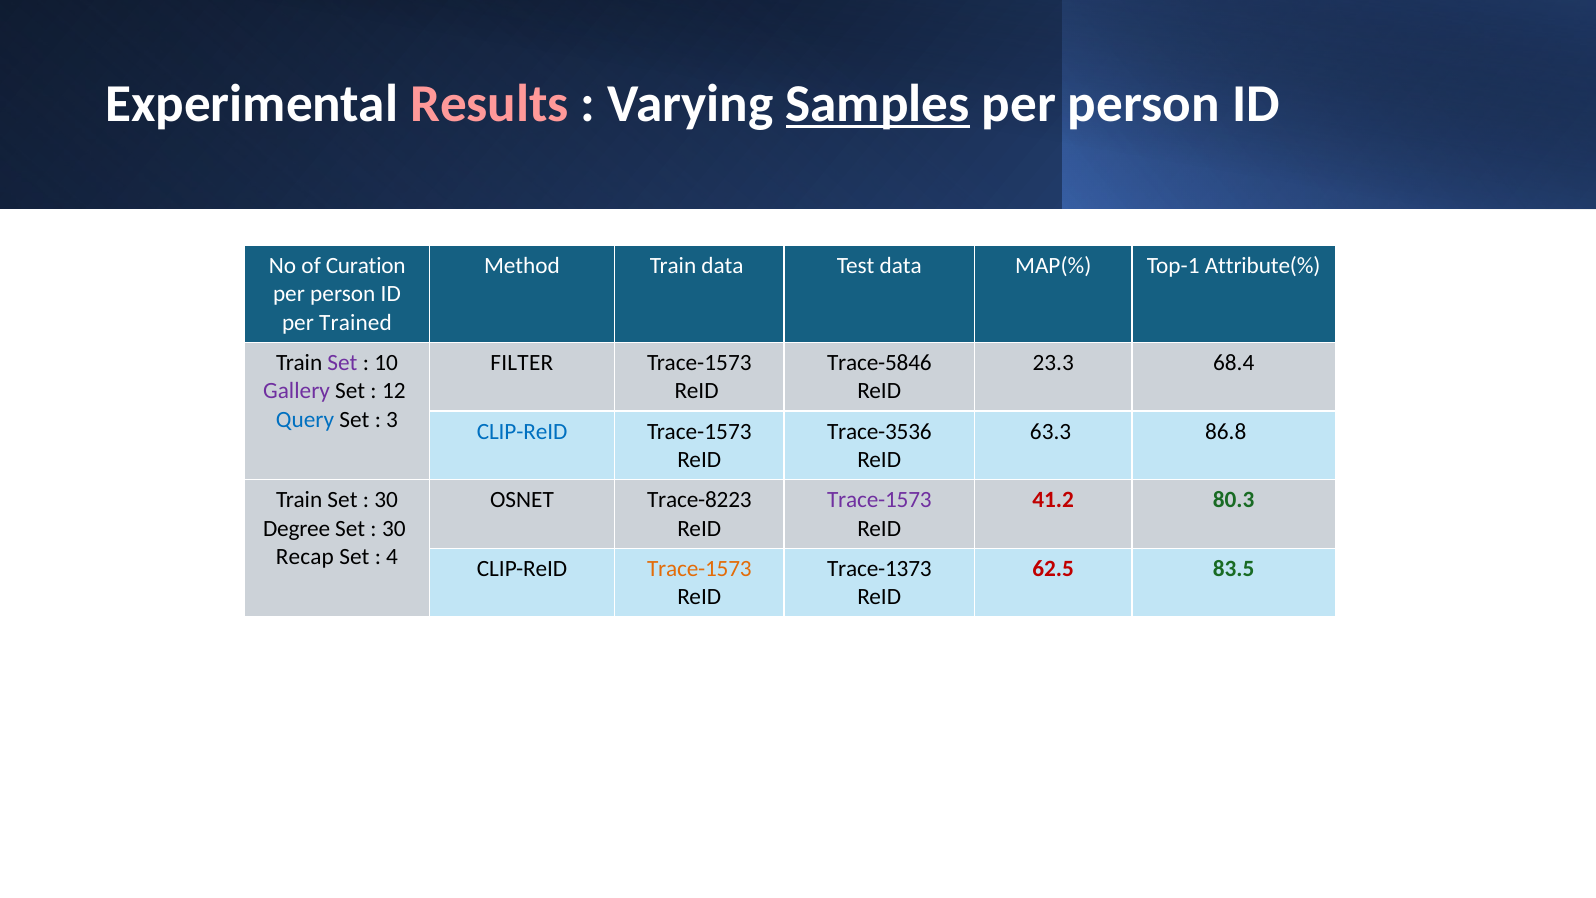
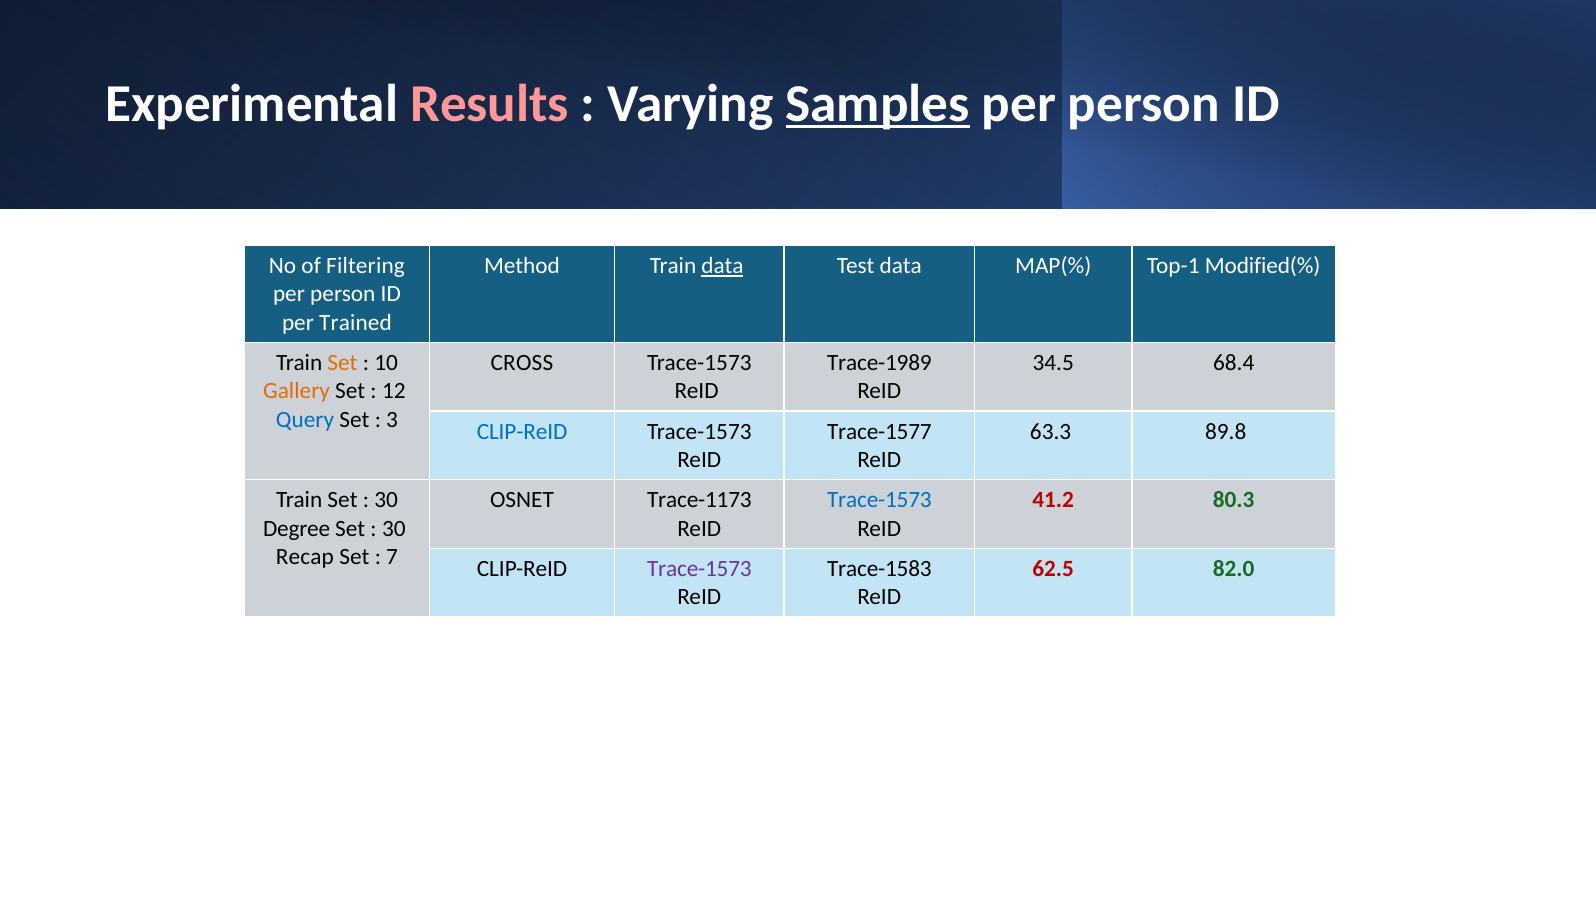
Curation: Curation -> Filtering (366, 266)
data underline: none -> present (722, 266)
Attribute(%: Attribute(% -> Modified(% (1263, 266)
Set colour: purple -> orange (342, 363)
FILTER: FILTER -> CROSS (522, 363)
Trace-5846: Trace-5846 -> Trace-1989 (879, 363)
23.3: 23.3 -> 34.5 (1053, 363)
Gallery colour: purple -> orange (296, 391)
Trace-3536: Trace-3536 -> Trace-1577 (879, 431)
86.8: 86.8 -> 89.8 (1226, 431)
Trace-8223: Trace-8223 -> Trace-1173 (699, 500)
Trace-1573 colour: purple -> blue (879, 500)
4: 4 -> 7 (392, 557)
Trace-1573 colour: orange -> purple (699, 569)
Trace-1373: Trace-1373 -> Trace-1583 (879, 569)
83.5: 83.5 -> 82.0 (1234, 569)
